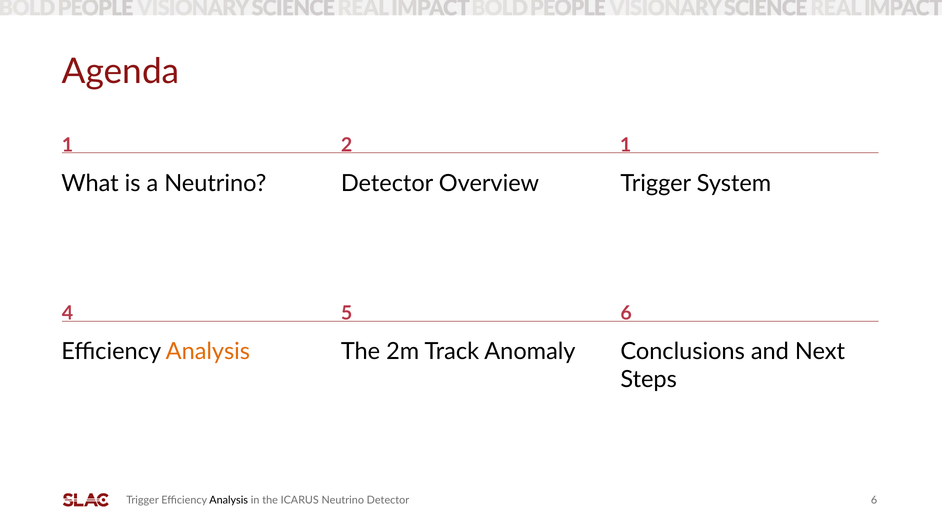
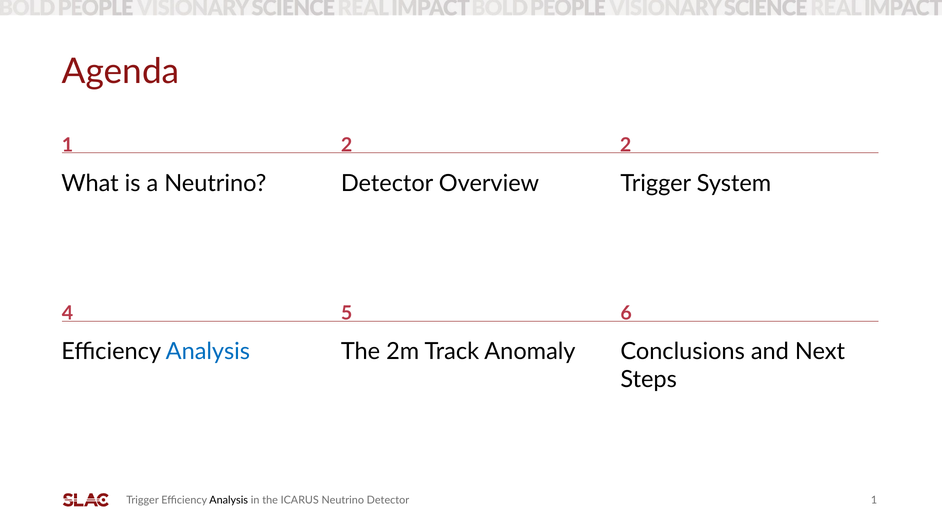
2 1: 1 -> 2 (626, 145)
Analysis colour: orange -> blue (208, 351)
Detector 6: 6 -> 1 (874, 500)
